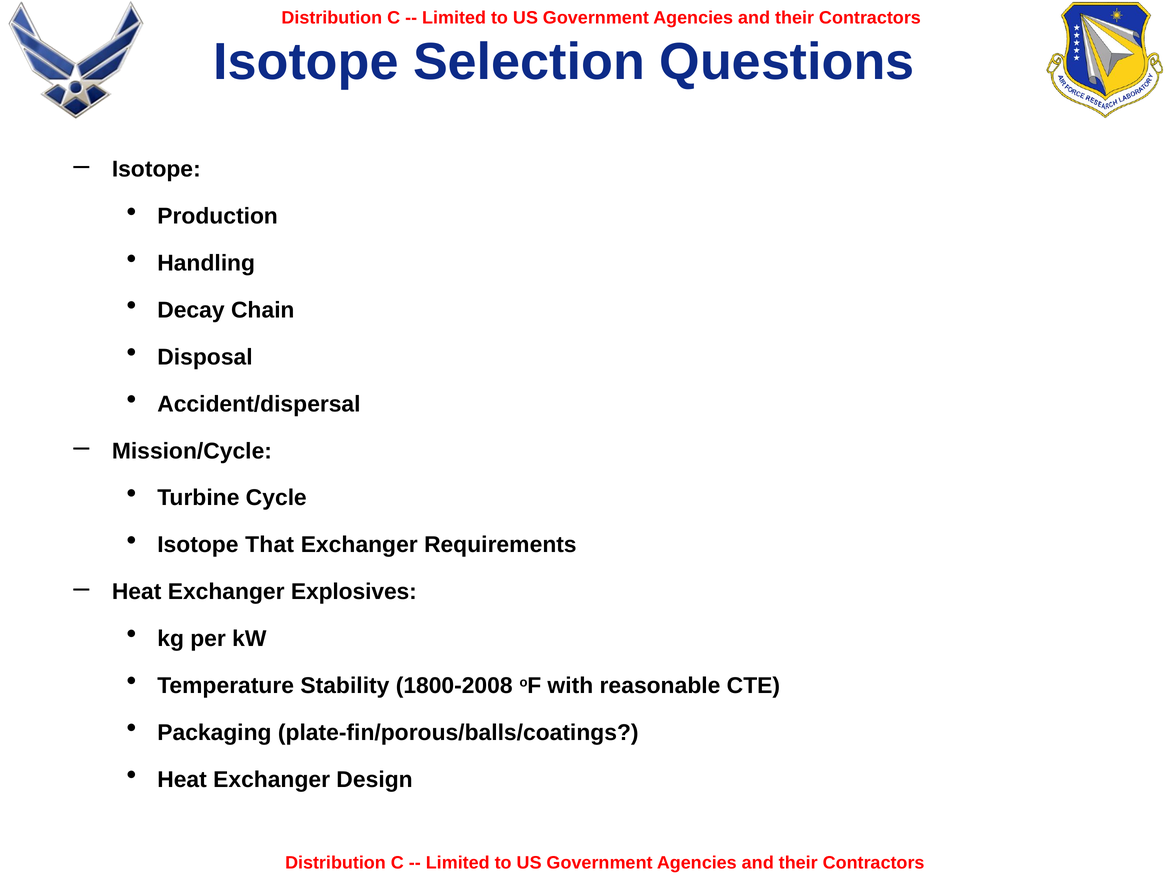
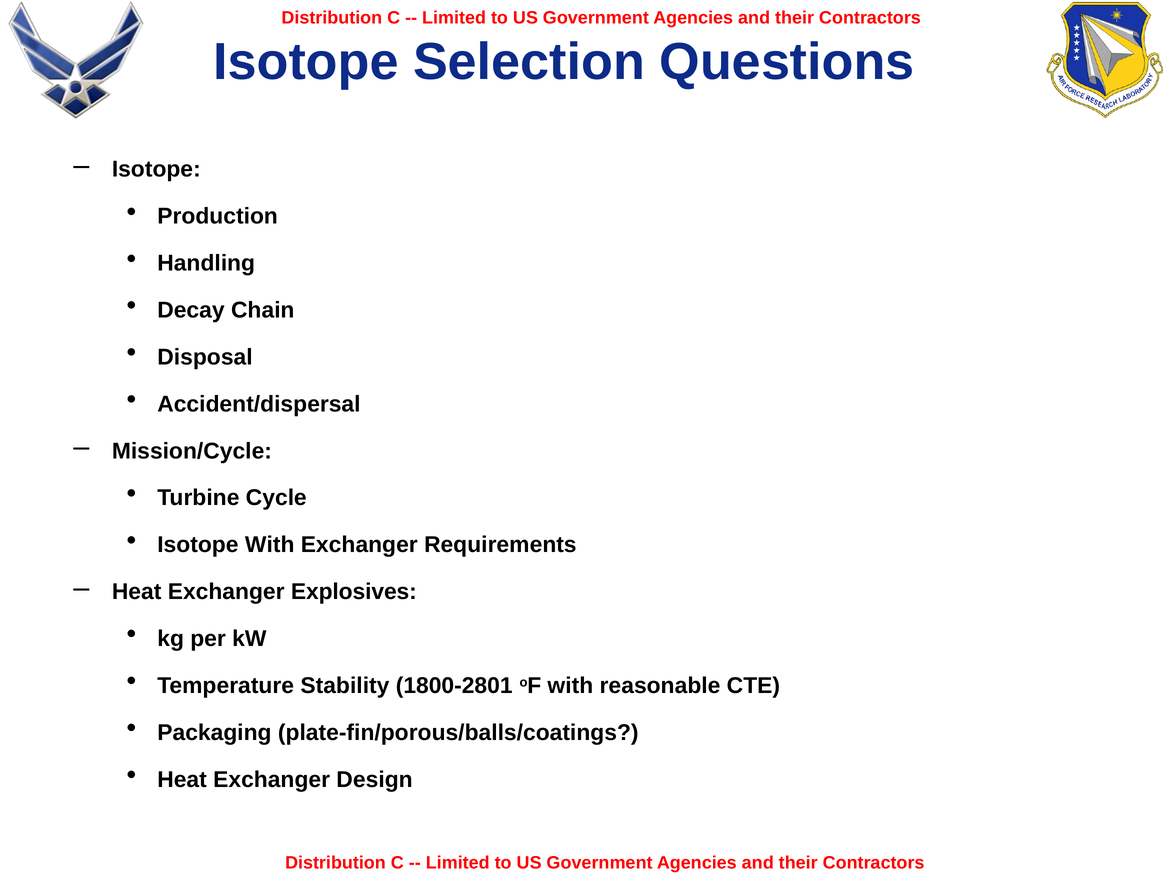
Isotope That: That -> With (270, 545)
1800-2008: 1800-2008 -> 1800-2801 (454, 686)
